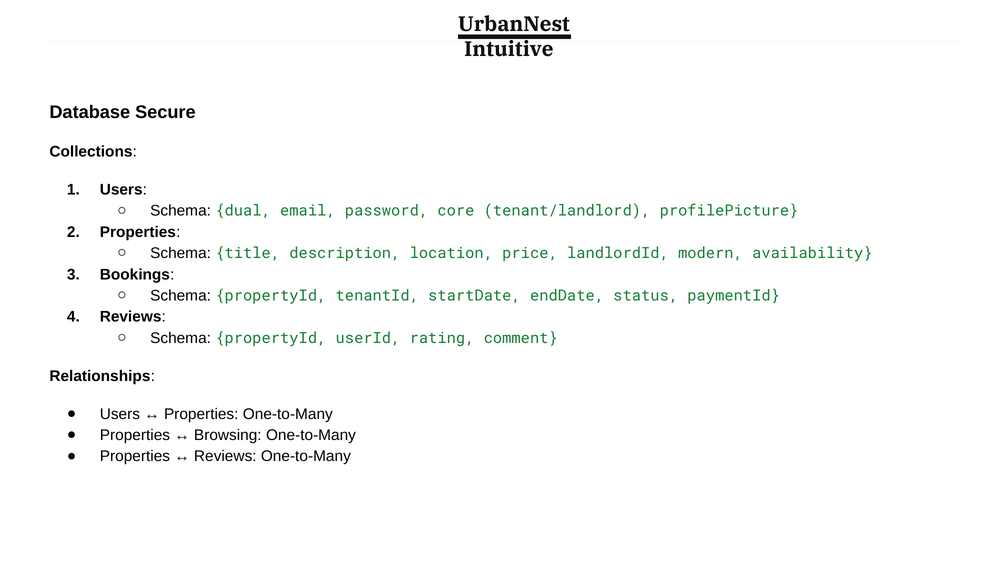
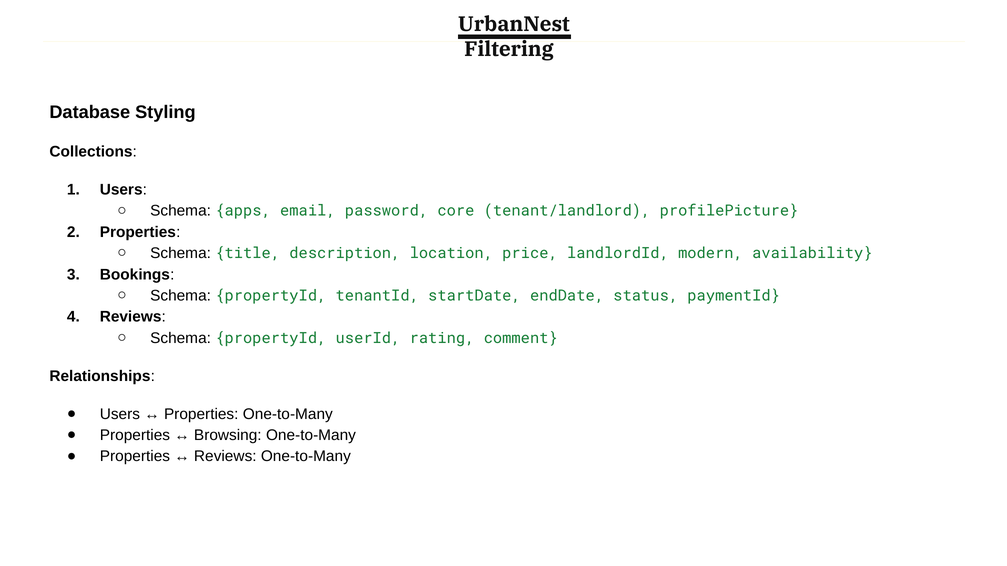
Intuitive: Intuitive -> Filtering (509, 49)
Secure: Secure -> Styling (165, 112)
dual: dual -> apps (243, 211)
